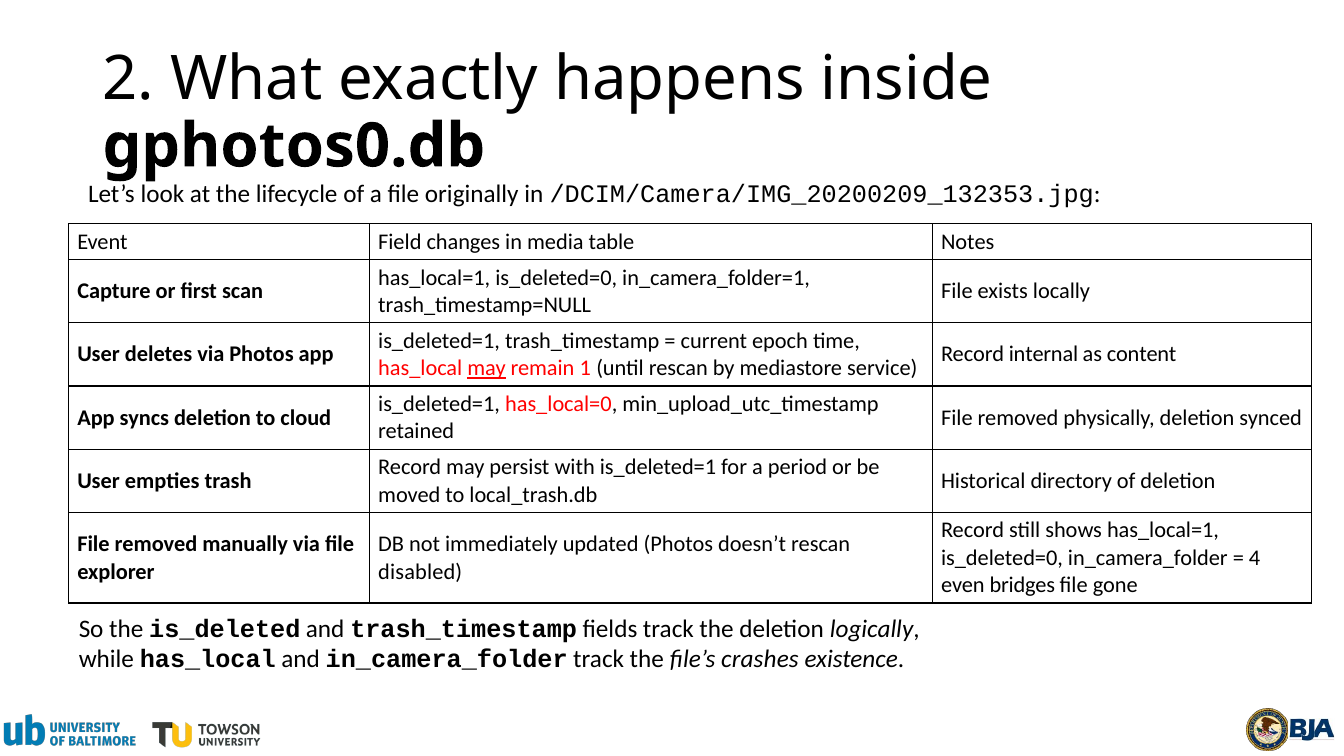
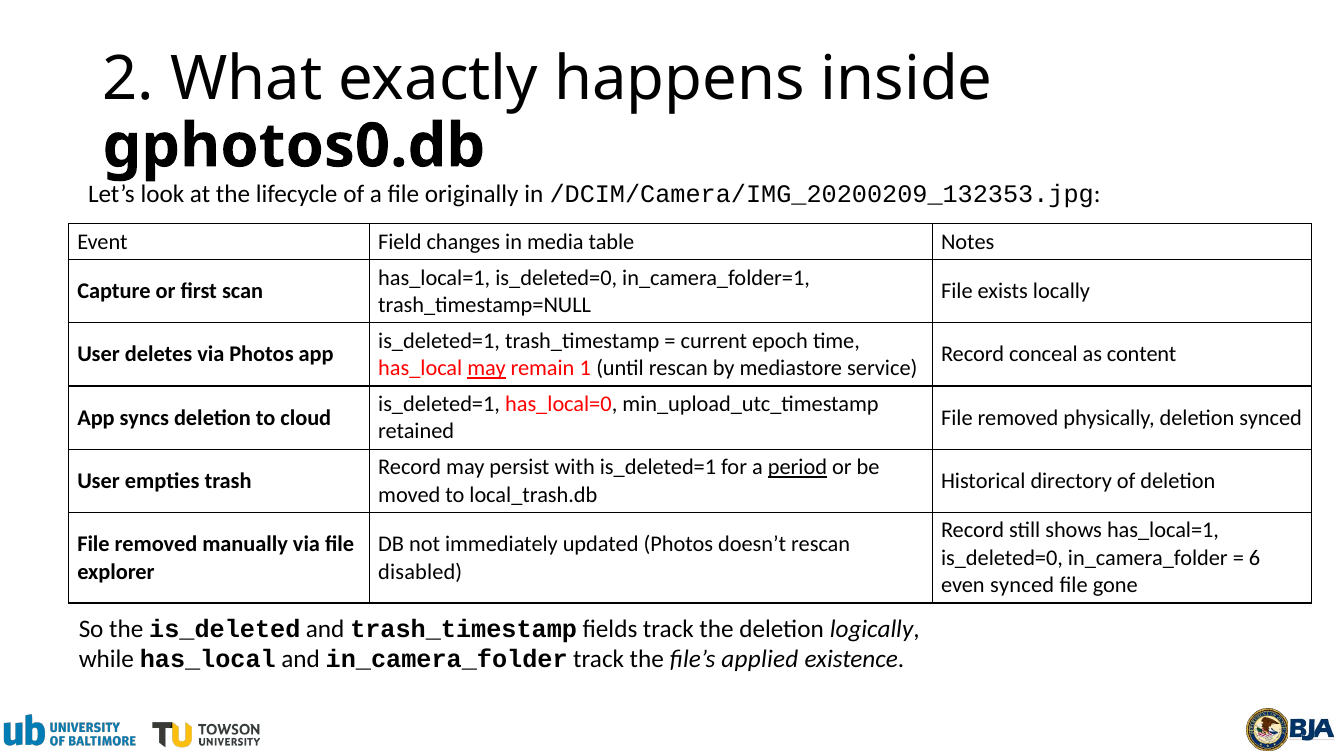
internal: internal -> conceal (1043, 355)
period underline: none -> present (797, 467)
4: 4 -> 6 (1255, 558)
even bridges: bridges -> synced (1022, 585)
crashes: crashes -> applied (760, 659)
